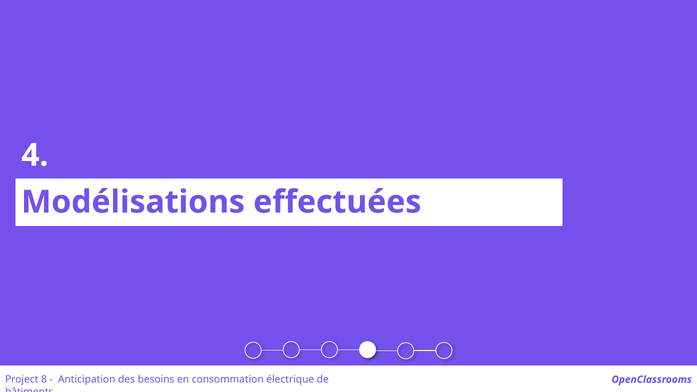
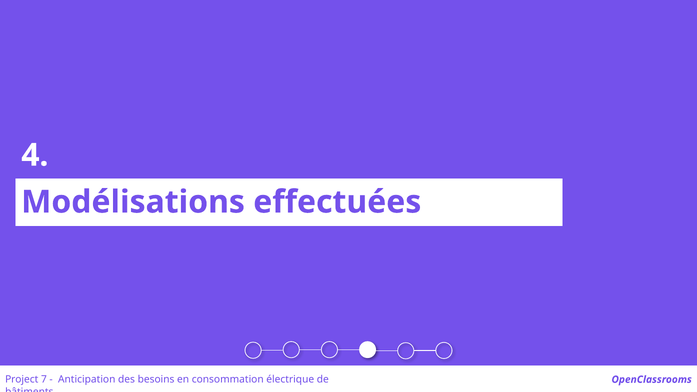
8: 8 -> 7 (44, 380)
